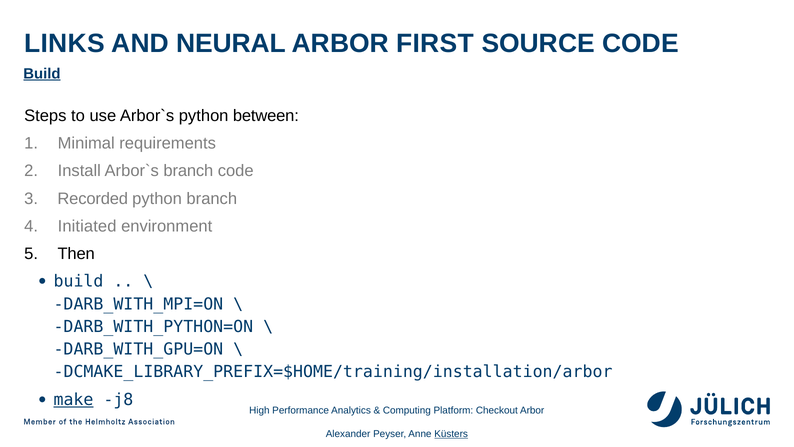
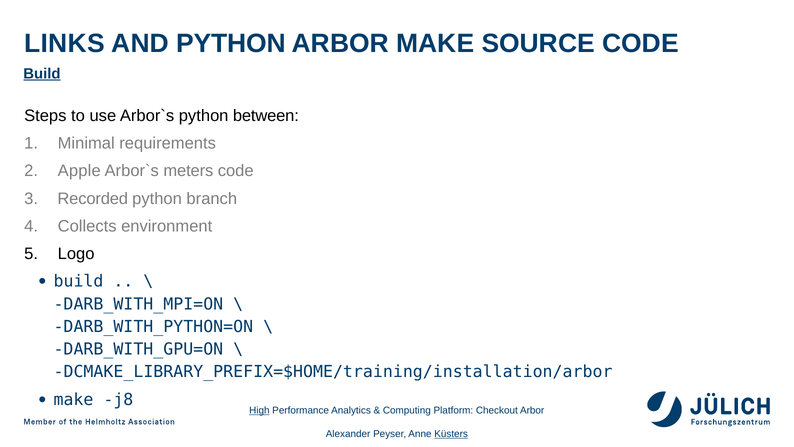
AND NEURAL: NEURAL -> PYTHON (231, 43)
ARBOR FIRST: FIRST -> MAKE (435, 43)
Install: Install -> Apple (79, 171)
branch: branch -> meters (188, 171)
Initiated: Initiated -> Collects (87, 226)
Then: Then -> Logo (76, 254)
make underline: present -> none (73, 399)
High underline: none -> present (259, 410)
